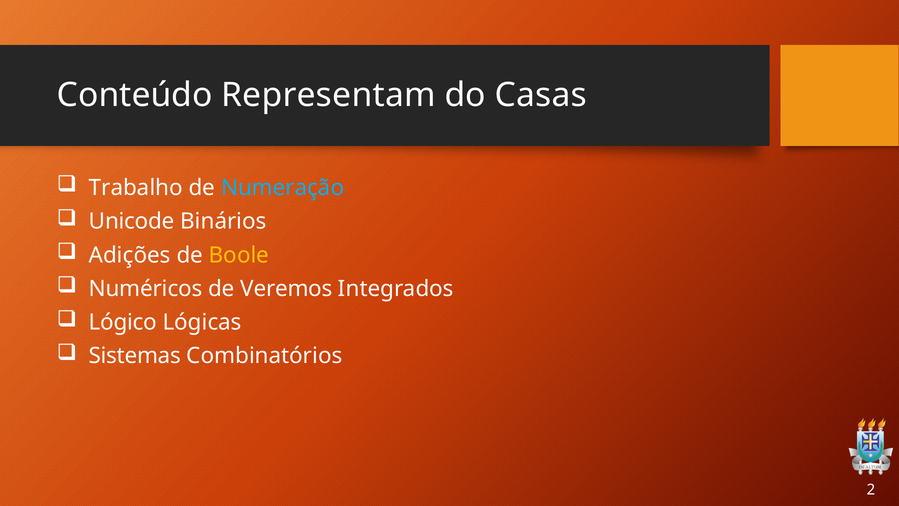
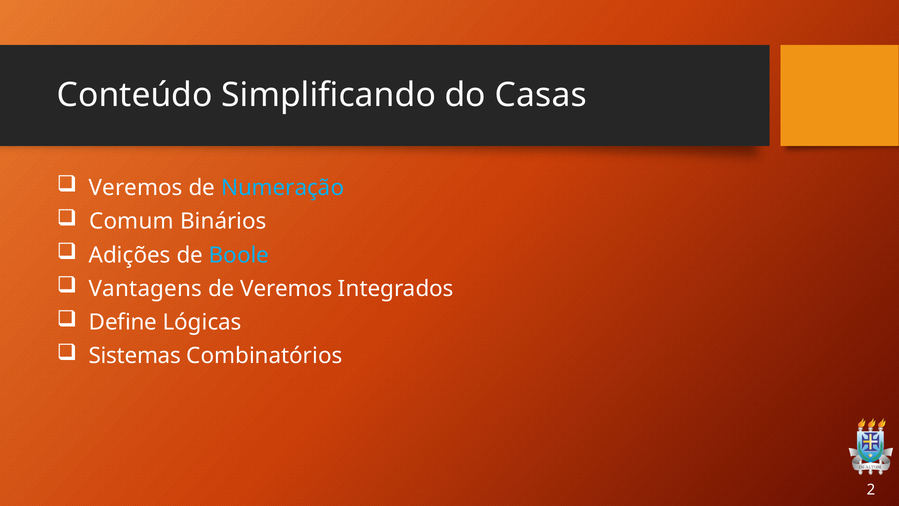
Representam: Representam -> Simplificando (329, 95)
Trabalho: Trabalho -> Veremos (136, 188)
Unicode: Unicode -> Comum (131, 221)
Boole colour: yellow -> light blue (239, 255)
Numéricos: Numéricos -> Vantagens (145, 289)
Lógico: Lógico -> Define (123, 322)
